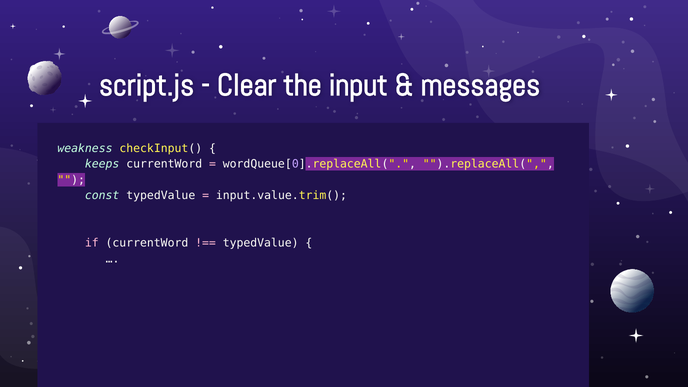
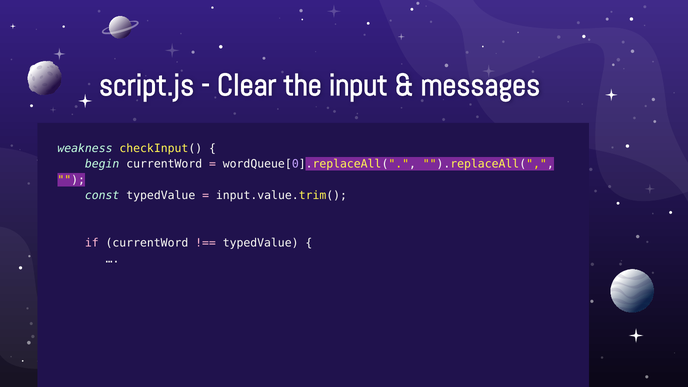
keeps: keeps -> begin (102, 164)
